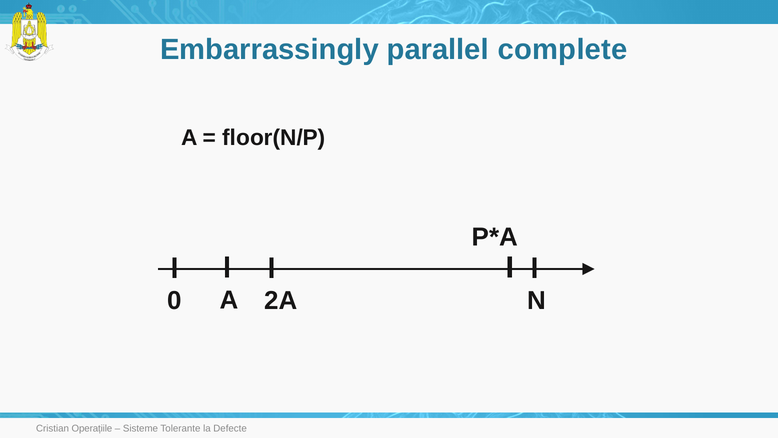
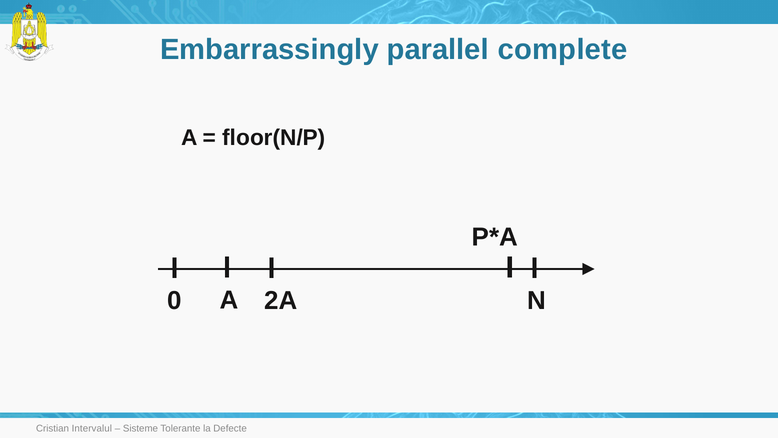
Operațiile: Operațiile -> Intervalul (92, 428)
